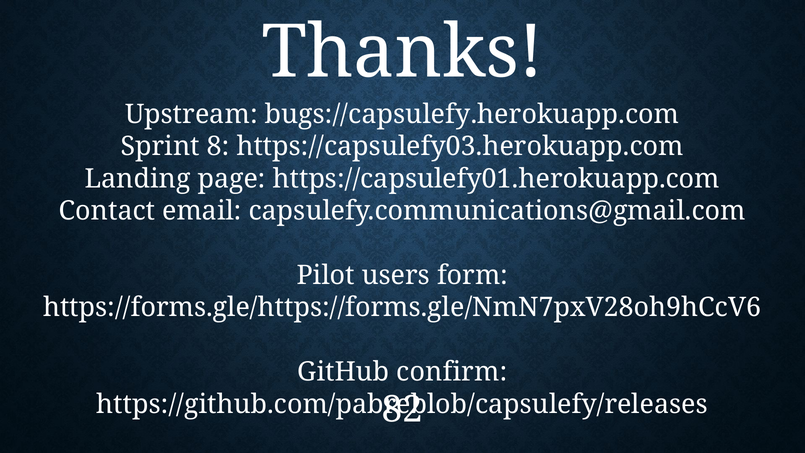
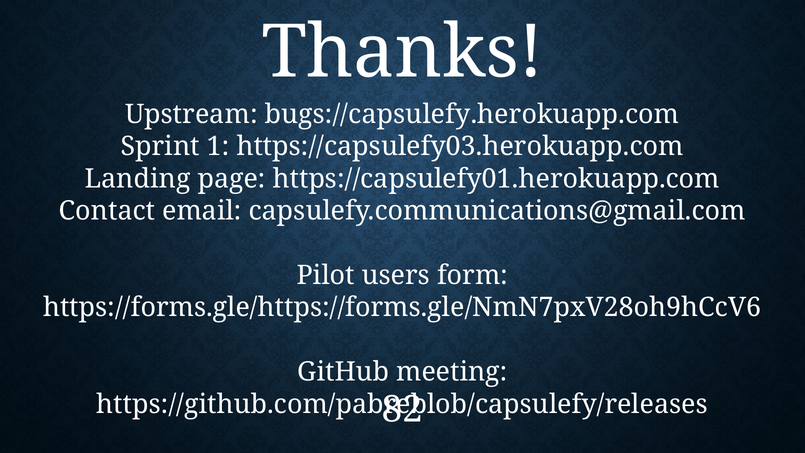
8: 8 -> 1 (218, 146)
confirm: confirm -> meeting (452, 372)
